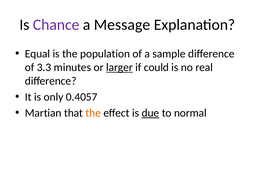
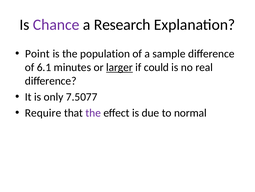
Message: Message -> Research (122, 25)
Equal: Equal -> Point (37, 53)
3.3: 3.3 -> 6.1 (44, 67)
0.4057: 0.4057 -> 7.5077 (82, 97)
Martian: Martian -> Require (43, 112)
the colour: orange -> purple (93, 112)
due underline: present -> none (150, 112)
